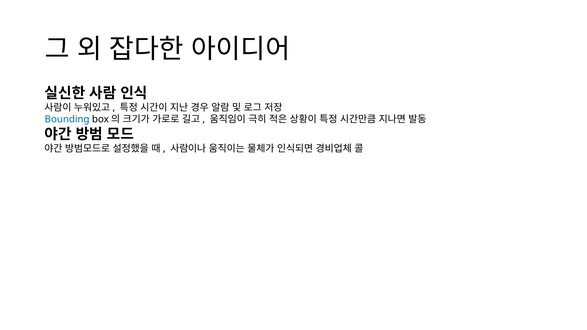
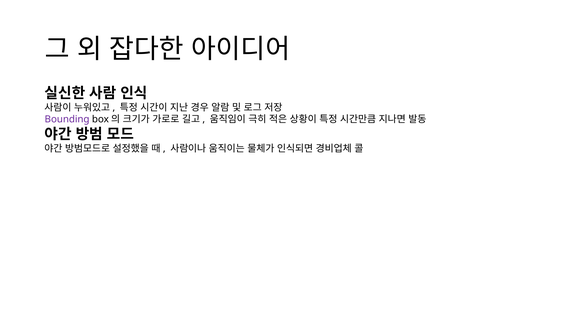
Bounding colour: blue -> purple (67, 119)
